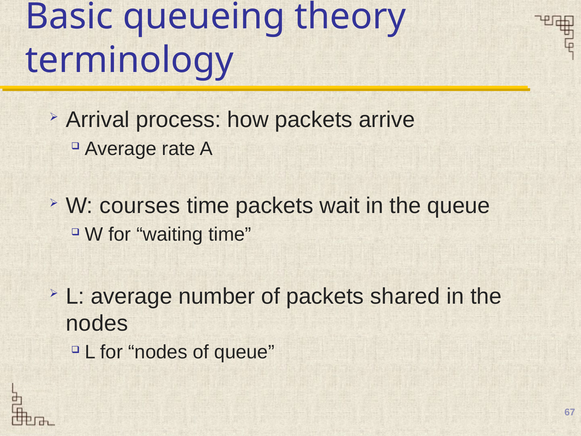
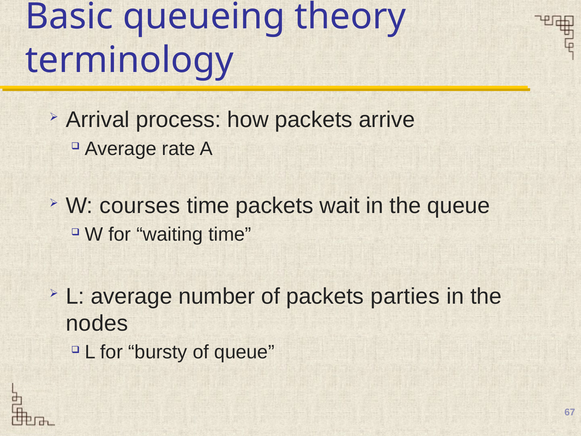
shared: shared -> parties (405, 296)
for nodes: nodes -> bursty (158, 352)
